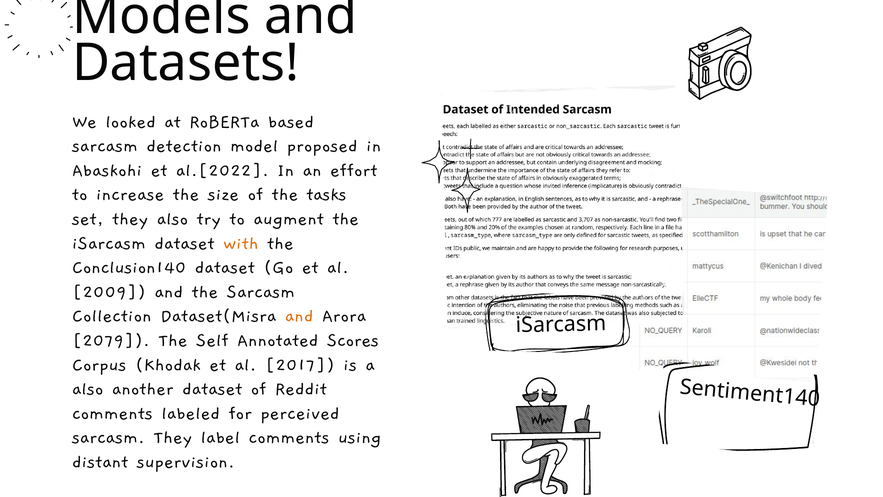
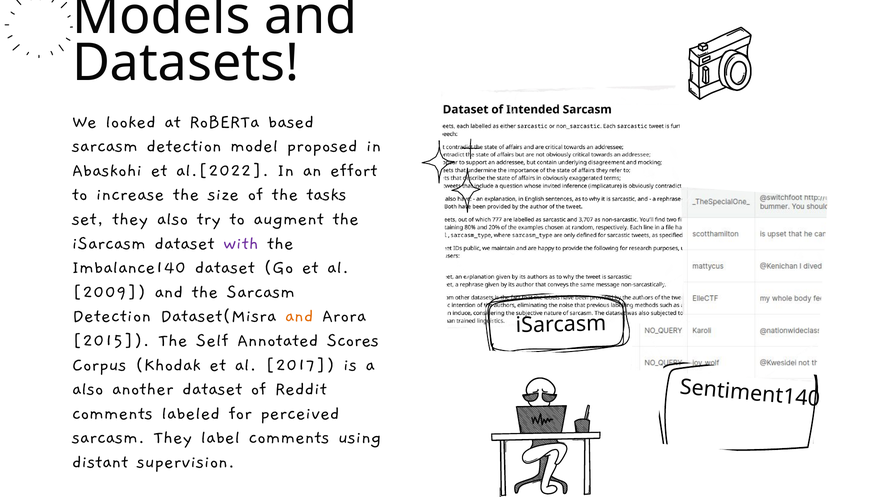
with colour: orange -> purple (241, 242)
Conclusion140: Conclusion140 -> Imbalance140 (129, 267)
Collection: Collection -> Detection (112, 315)
2079: 2079 -> 2015 (111, 339)
